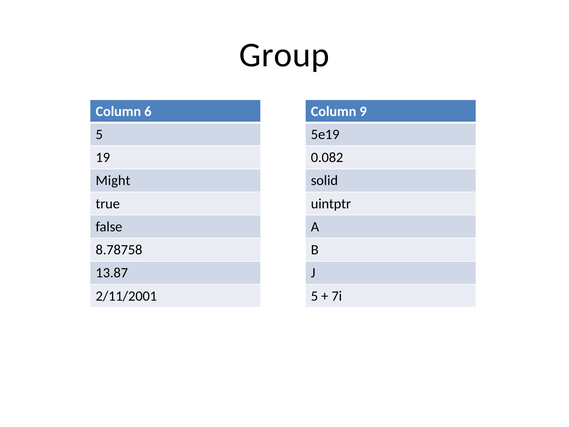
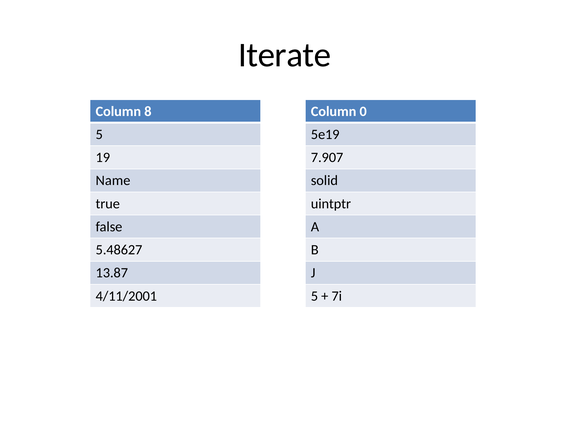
Group: Group -> Iterate (285, 55)
6: 6 -> 8 (148, 111)
9: 9 -> 0 (363, 111)
0.082: 0.082 -> 7.907 (327, 157)
Might: Might -> Name (113, 180)
8.78758: 8.78758 -> 5.48627 (119, 250)
2/11/2001: 2/11/2001 -> 4/11/2001 (126, 296)
